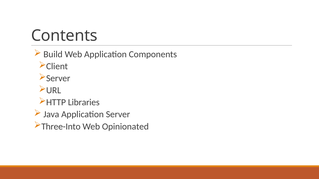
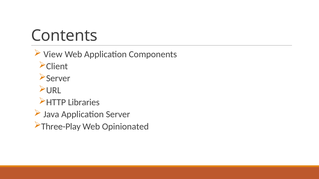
Build: Build -> View (53, 54)
Three-Into: Three-Into -> Three-Play (61, 127)
